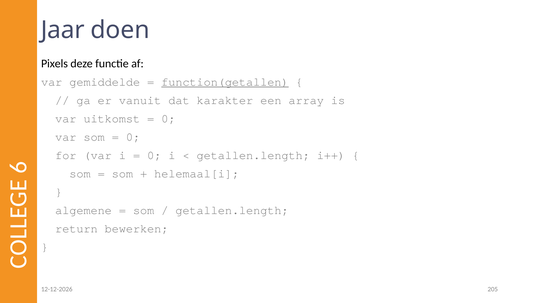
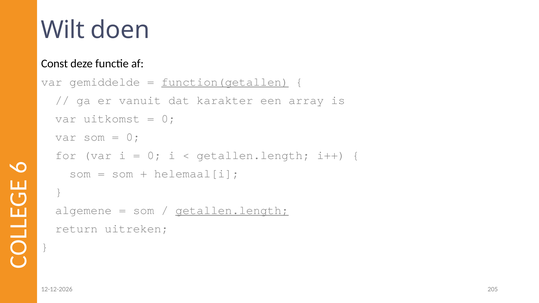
Jaar: Jaar -> Wilt (63, 30)
Pixels: Pixels -> Const (55, 64)
getallen.length underline: none -> present (232, 211)
bewerken: bewerken -> uitreken (137, 229)
